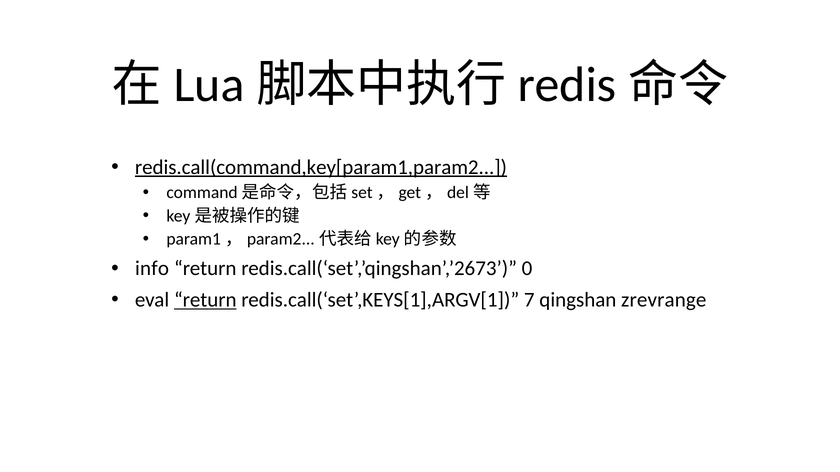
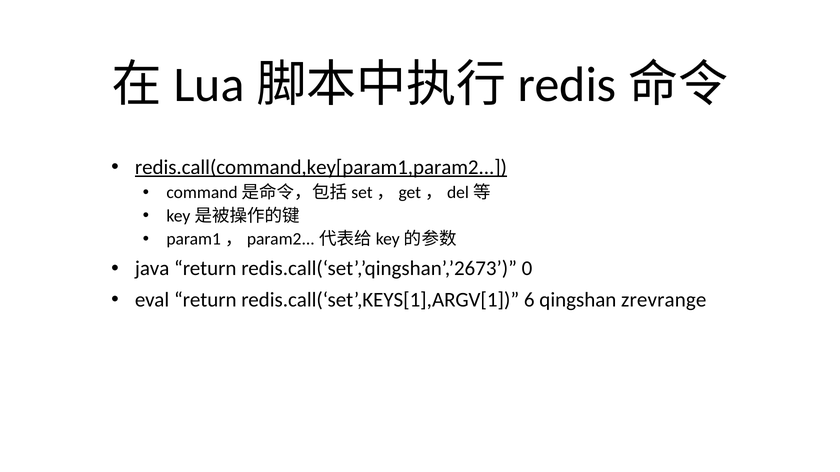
info: info -> java (152, 269)
return underline: present -> none (205, 300)
7: 7 -> 6 (529, 300)
